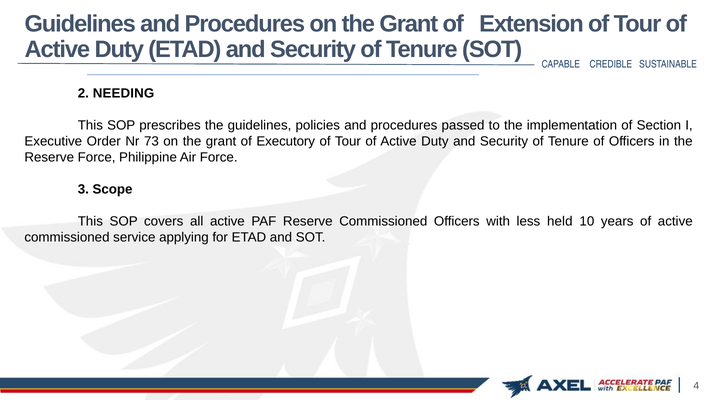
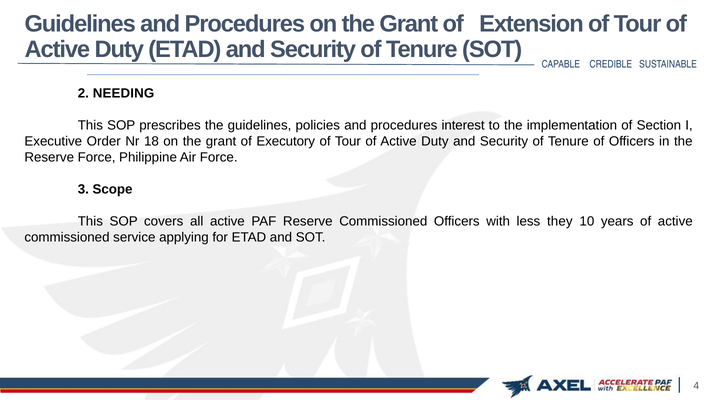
passed: passed -> interest (463, 126)
73: 73 -> 18 (151, 142)
held: held -> they (560, 221)
